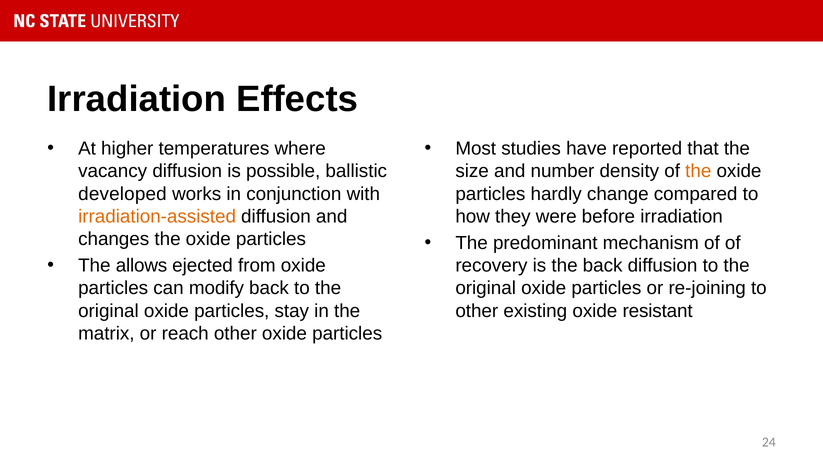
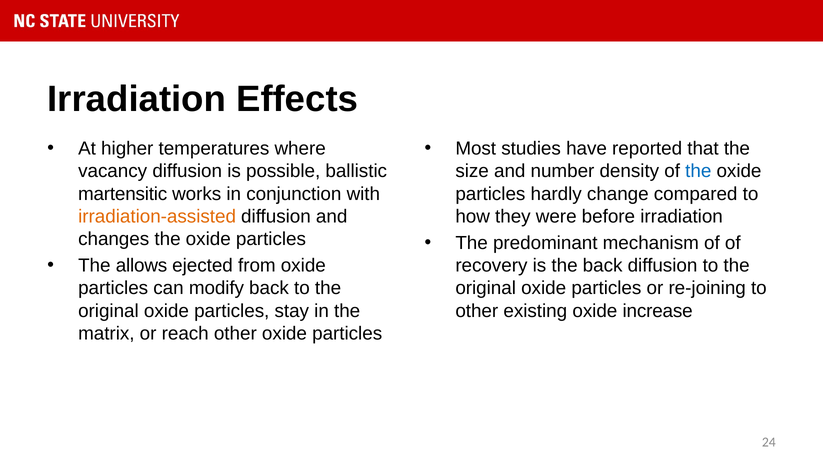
the colour: orange -> blue (698, 171)
developed: developed -> martensitic (123, 194)
resistant: resistant -> increase (658, 311)
